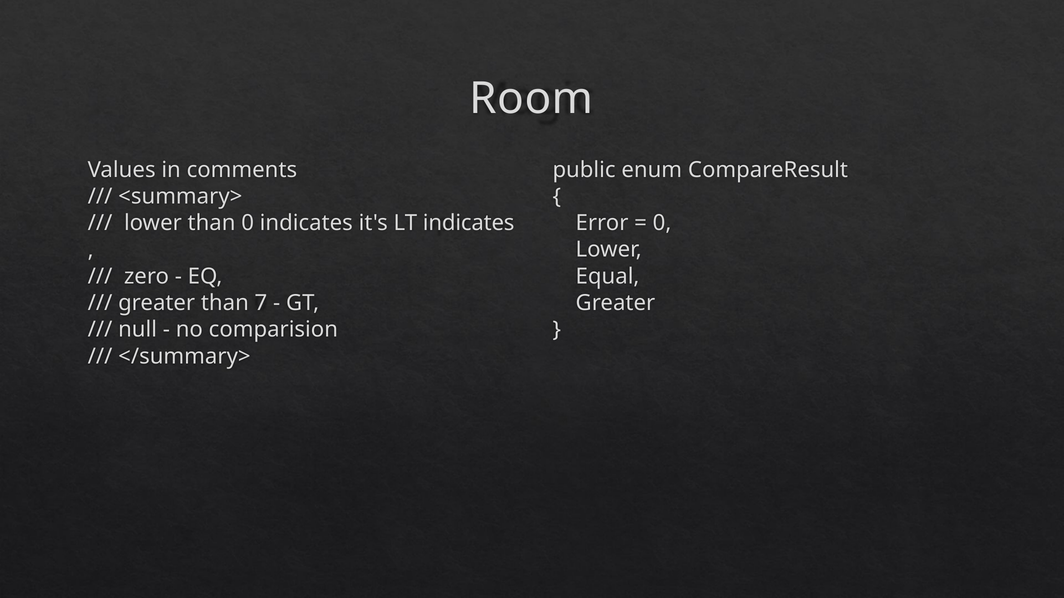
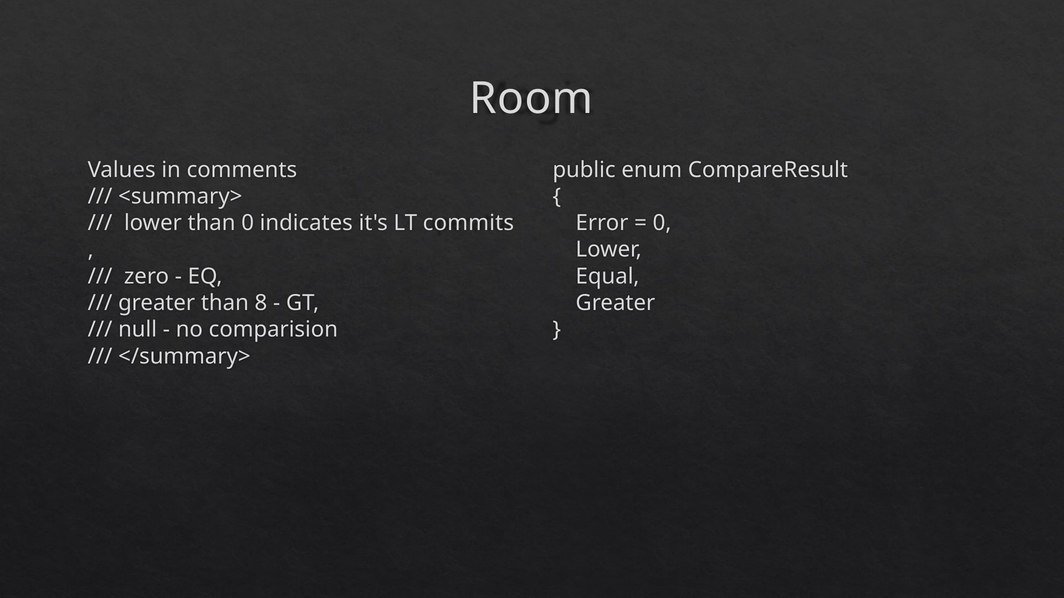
LT indicates: indicates -> commits (468, 223)
7: 7 -> 8 (261, 303)
